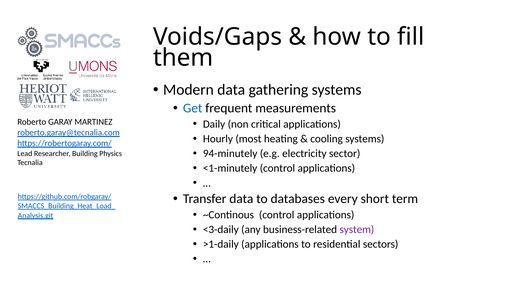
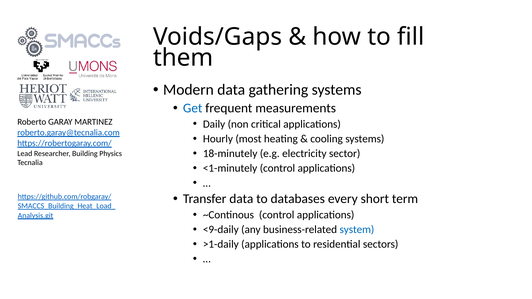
94-minutely: 94-minutely -> 18-minutely (230, 154)
<3-daily: <3-daily -> <9-daily (221, 230)
system colour: purple -> blue (357, 230)
